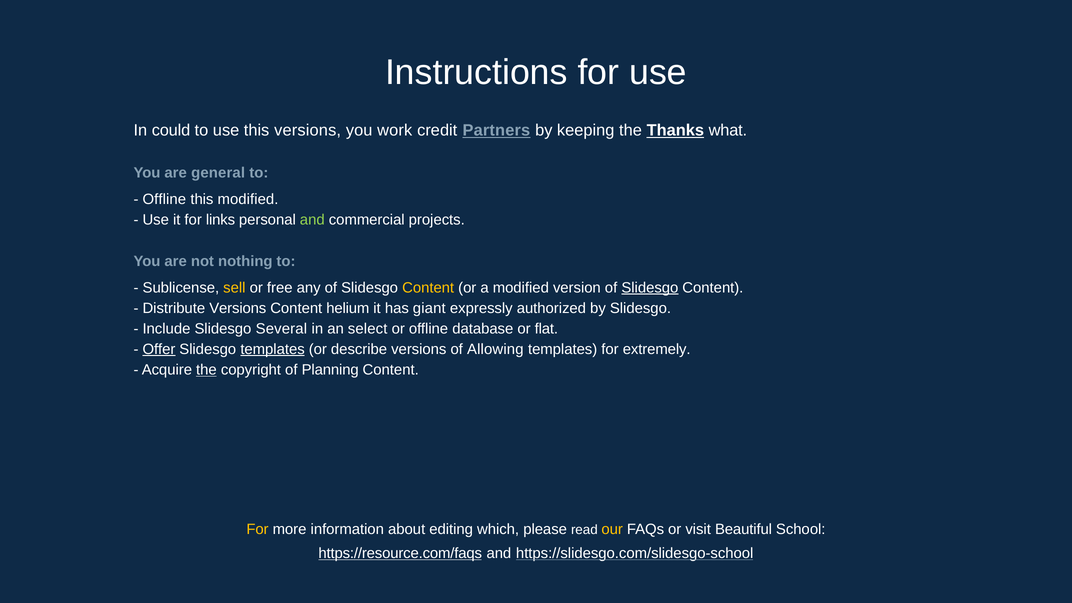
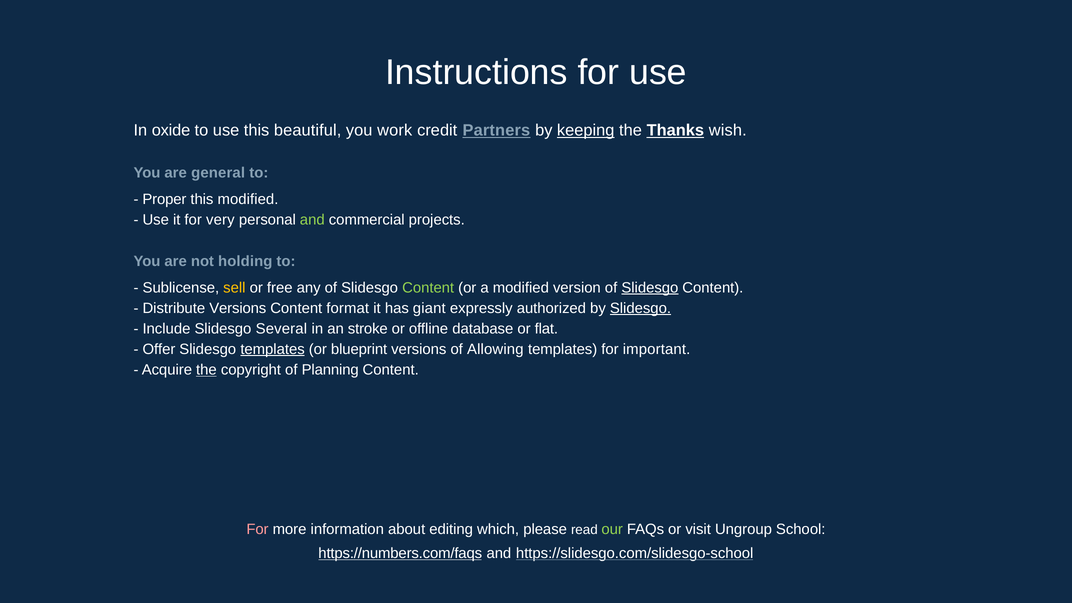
could: could -> oxide (171, 130)
this versions: versions -> beautiful (308, 130)
keeping underline: none -> present (586, 130)
what: what -> wish (728, 130)
Offline: Offline -> Proper (164, 199)
links: links -> very (220, 220)
nothing: nothing -> holding (245, 261)
Content colour: yellow -> light green (428, 288)
helium: helium -> format (348, 308)
Slidesgo underline: none -> present (640, 308)
select: select -> stroke (368, 329)
Offer underline: present -> none (159, 349)
describe: describe -> blueprint (359, 349)
extremely: extremely -> important (657, 349)
For colour: yellow -> pink (257, 529)
our colour: yellow -> light green (612, 529)
Beautiful: Beautiful -> Ungroup (743, 529)
https://resource.com/faqs: https://resource.com/faqs -> https://numbers.com/faqs (400, 553)
